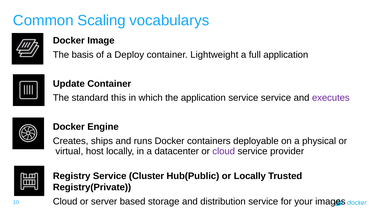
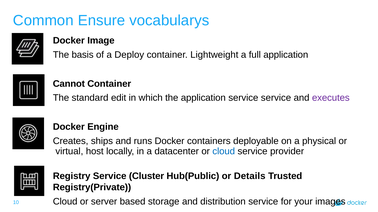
Scaling: Scaling -> Ensure (101, 20)
Update: Update -> Cannot (69, 84)
this: this -> edit (119, 98)
cloud colour: purple -> blue (224, 152)
or Locally: Locally -> Details (250, 177)
